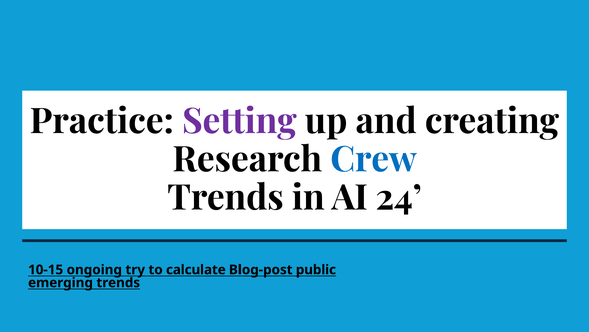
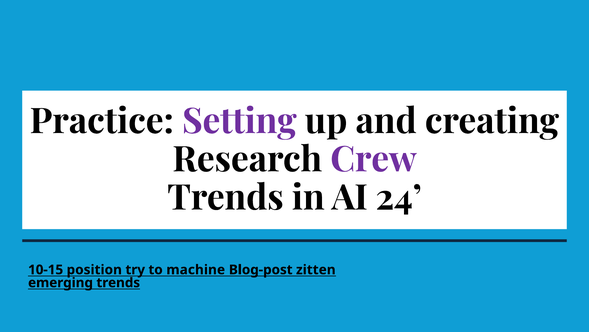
Crew colour: blue -> purple (373, 159)
ongoing: ongoing -> position (94, 269)
calculate: calculate -> machine (196, 269)
public: public -> zitten (316, 269)
